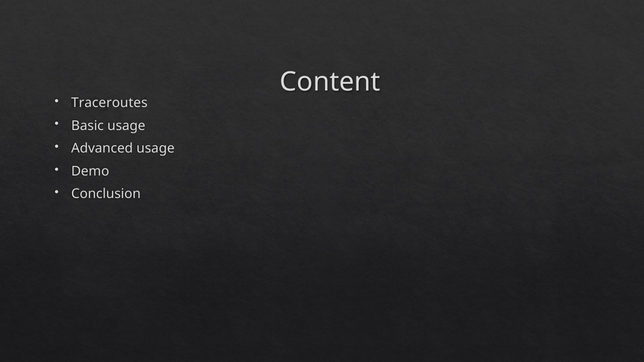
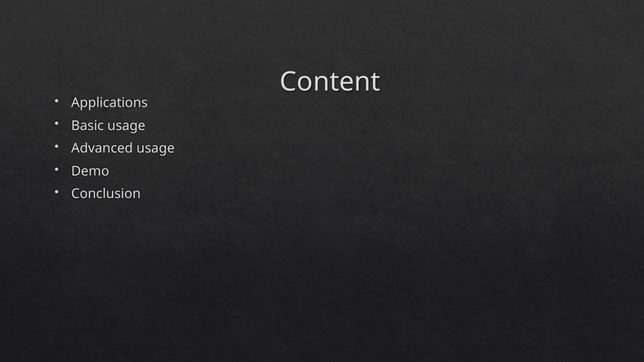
Traceroutes: Traceroutes -> Applications (109, 103)
